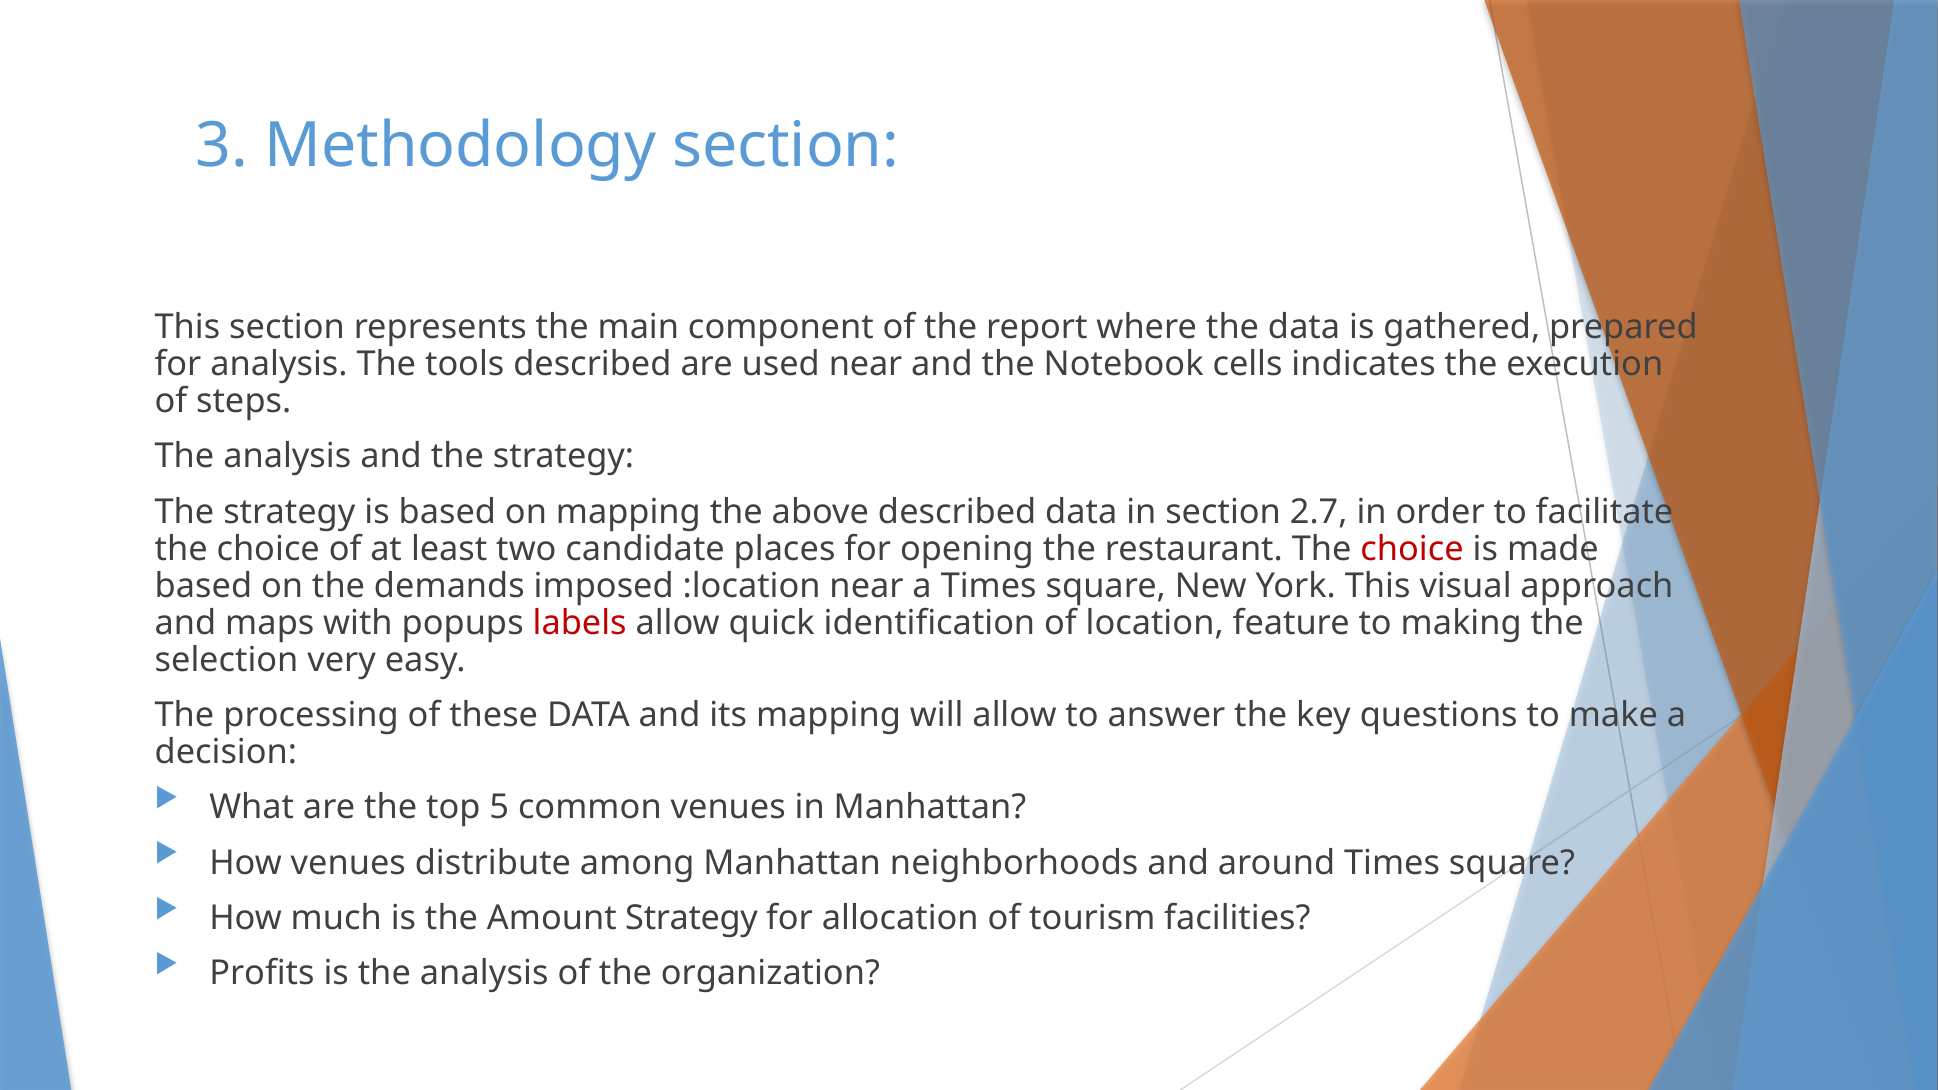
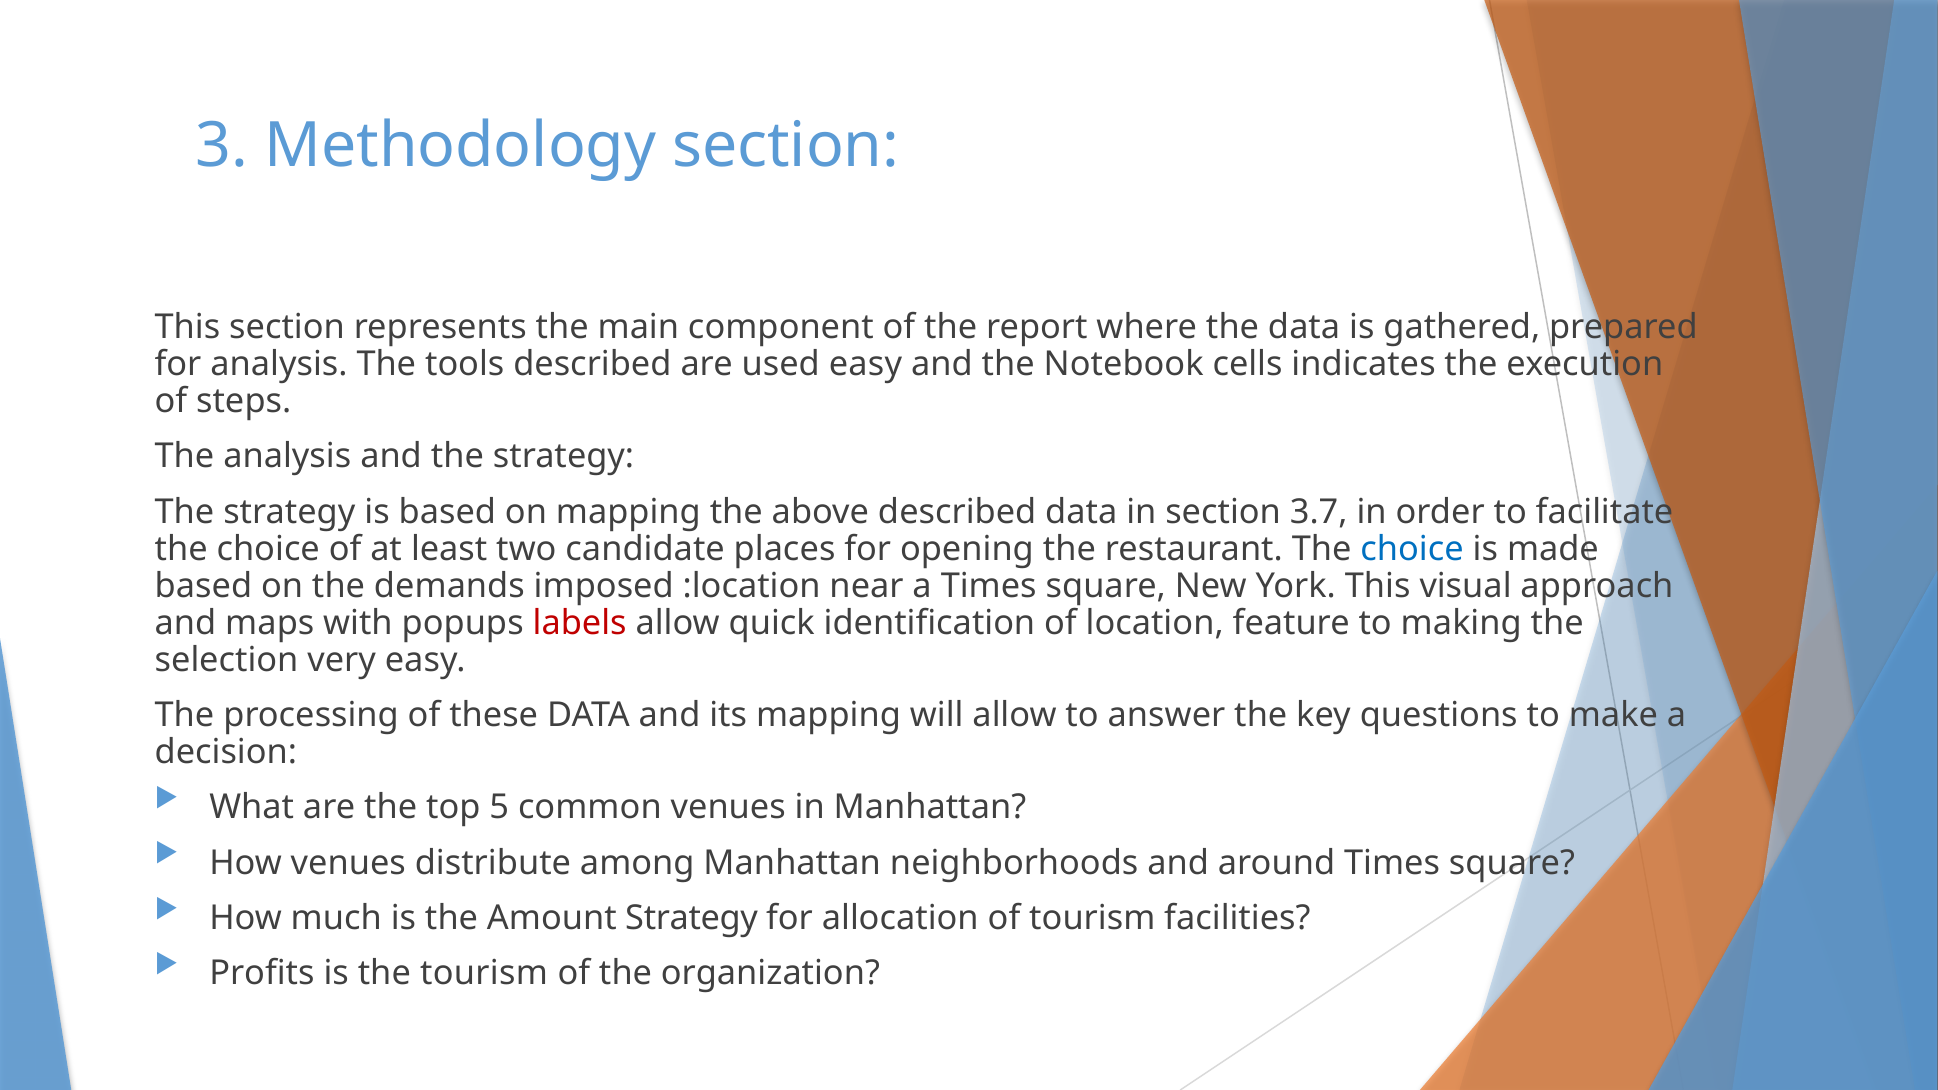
used near: near -> easy (865, 364)
2.7: 2.7 -> 3.7 (1319, 512)
choice colour: red -> blue (1412, 549)
is the analysis: analysis -> tourism (484, 973)
